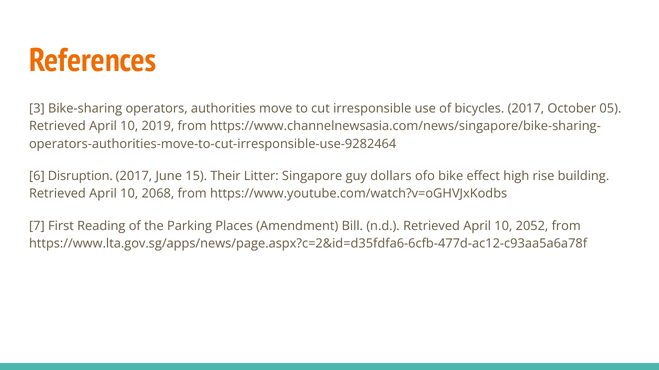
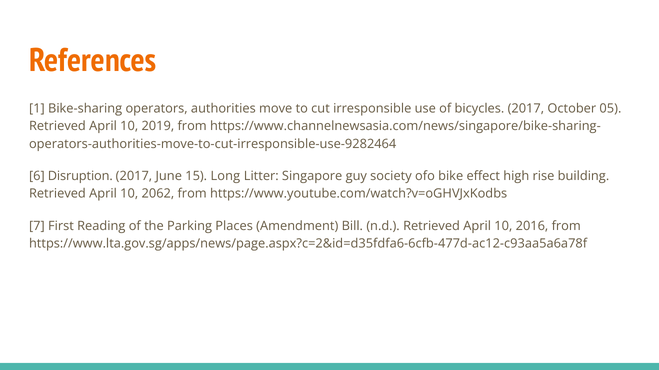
3: 3 -> 1 (37, 109)
Their: Their -> Long (225, 176)
dollars: dollars -> society (391, 176)
2068: 2068 -> 2062 (158, 194)
2052: 2052 -> 2016 (532, 226)
